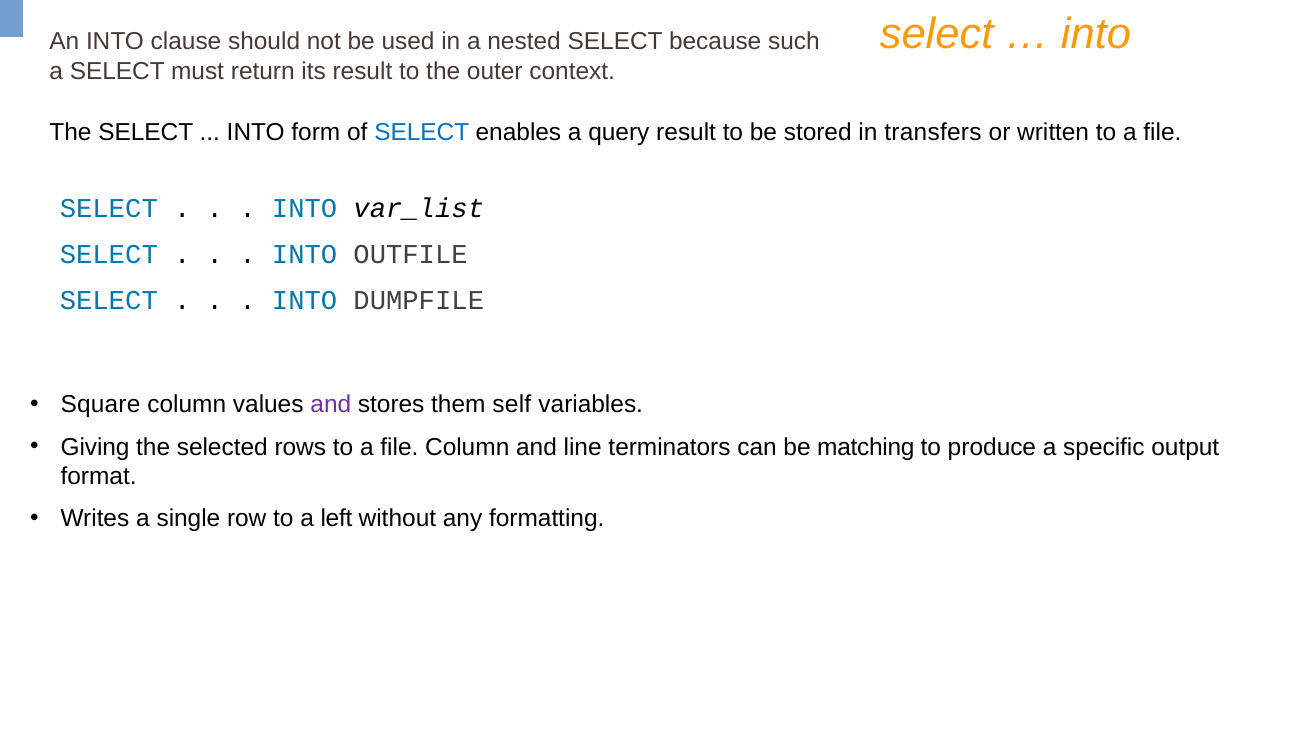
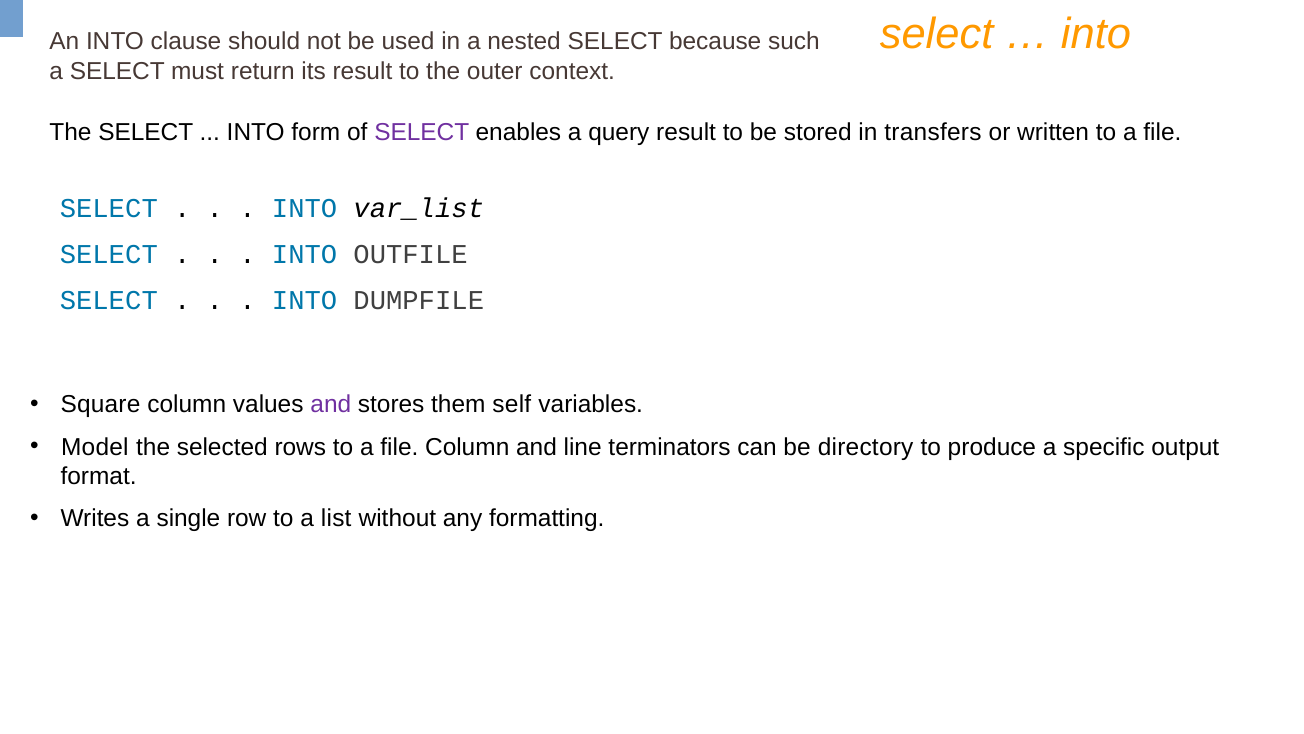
SELECT colour: blue -> purple (422, 133)
Giving: Giving -> Model (95, 447)
matching: matching -> directory (866, 447)
left: left -> list (336, 518)
